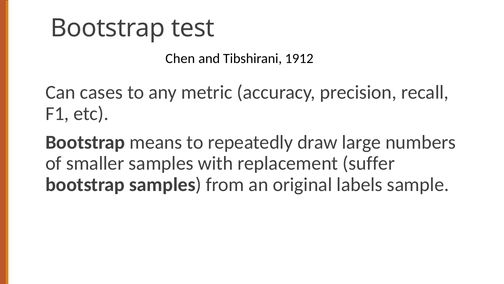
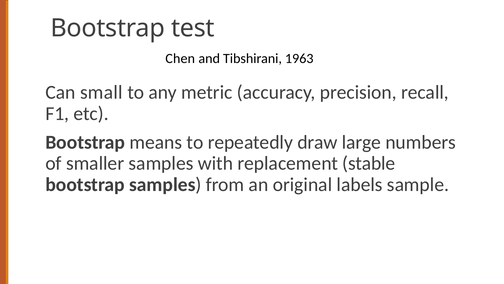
1912: 1912 -> 1963 (299, 58)
cases: cases -> small (101, 92)
suffer: suffer -> stable (369, 163)
